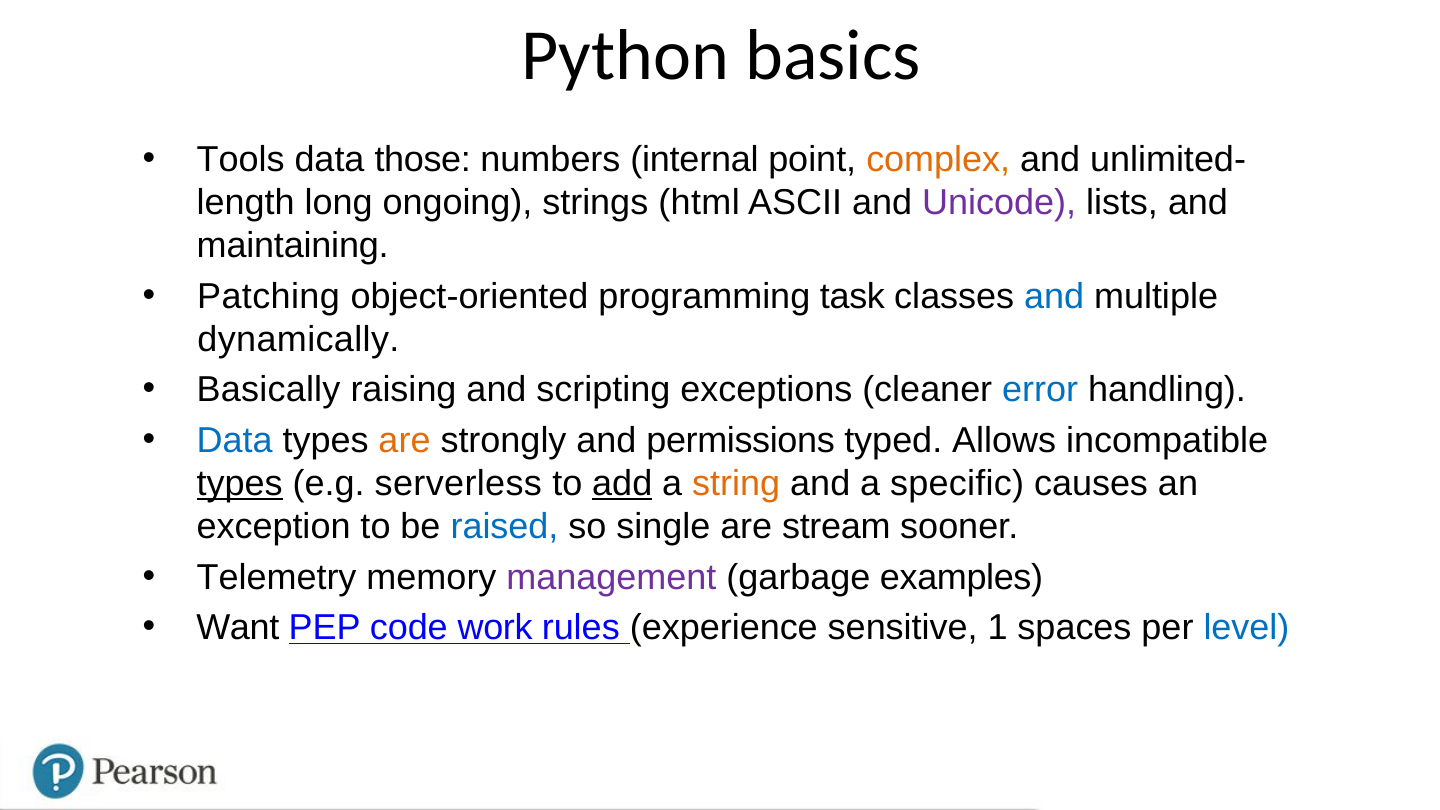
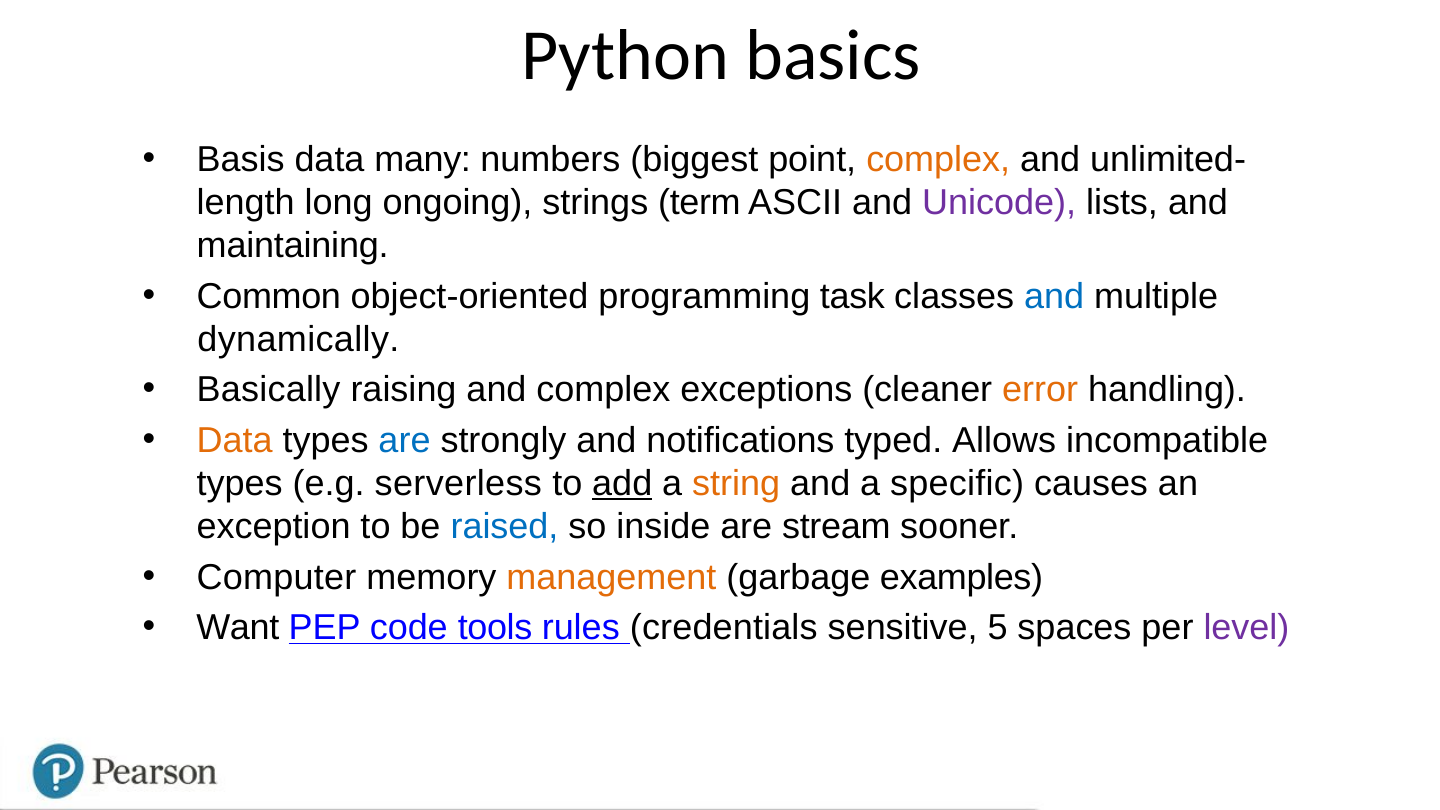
Tools: Tools -> Basis (241, 160)
those: those -> many (423, 160)
internal: internal -> biggest (694, 160)
html: html -> term (699, 203)
Patching: Patching -> Common (269, 296)
and scripting: scripting -> complex (603, 390)
error colour: blue -> orange (1040, 390)
Data colour: blue -> orange (235, 440)
are colour: orange -> blue (405, 440)
permissions: permissions -> notifications (740, 440)
types underline: present -> none (240, 484)
single: single -> inside (663, 527)
Telemetry: Telemetry -> Computer (276, 577)
management colour: purple -> orange (611, 577)
work: work -> tools (495, 628)
experience: experience -> credentials (724, 628)
1: 1 -> 5 (998, 628)
level colour: blue -> purple (1246, 628)
